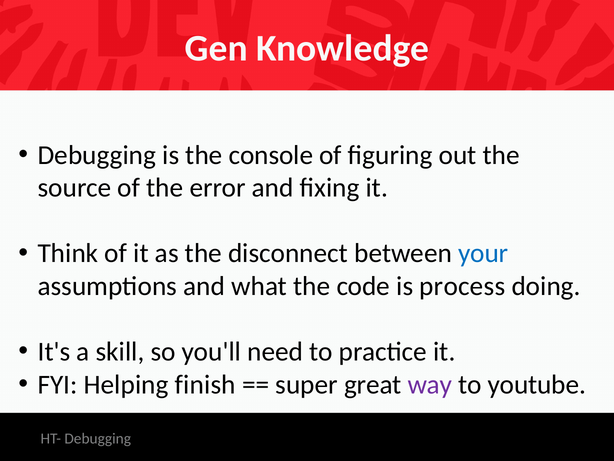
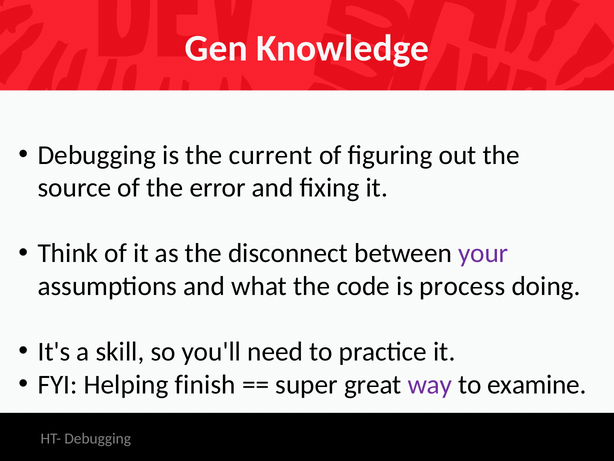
console: console -> current (271, 155)
your colour: blue -> purple (483, 253)
youtube: youtube -> examine (537, 384)
